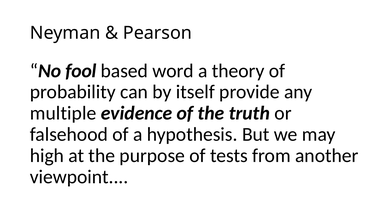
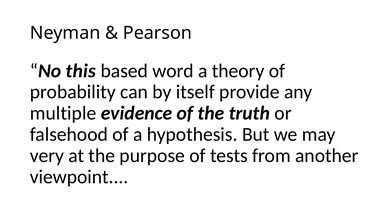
fool: fool -> this (81, 71)
high: high -> very (47, 155)
